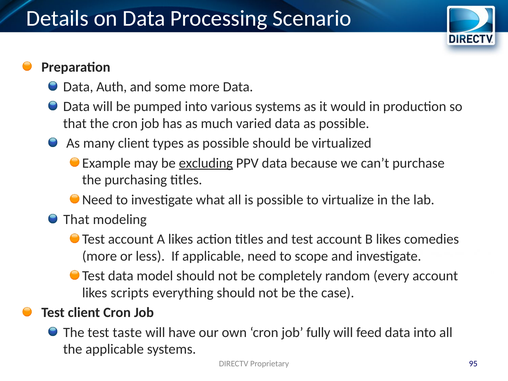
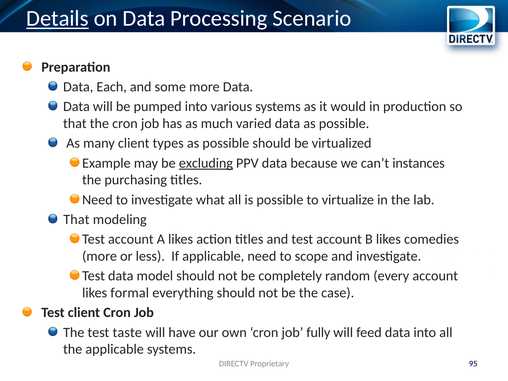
Details underline: none -> present (57, 18)
Auth: Auth -> Each (112, 87)
purchase: purchase -> instances (419, 163)
scripts: scripts -> formal (130, 293)
